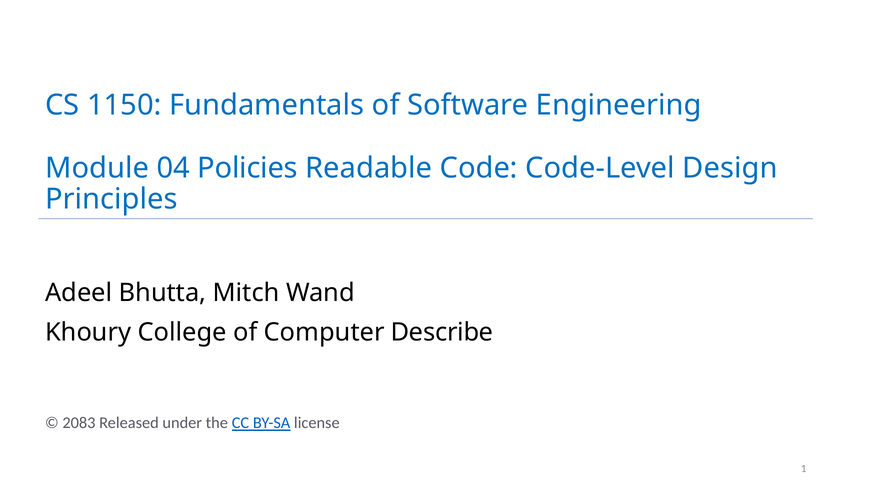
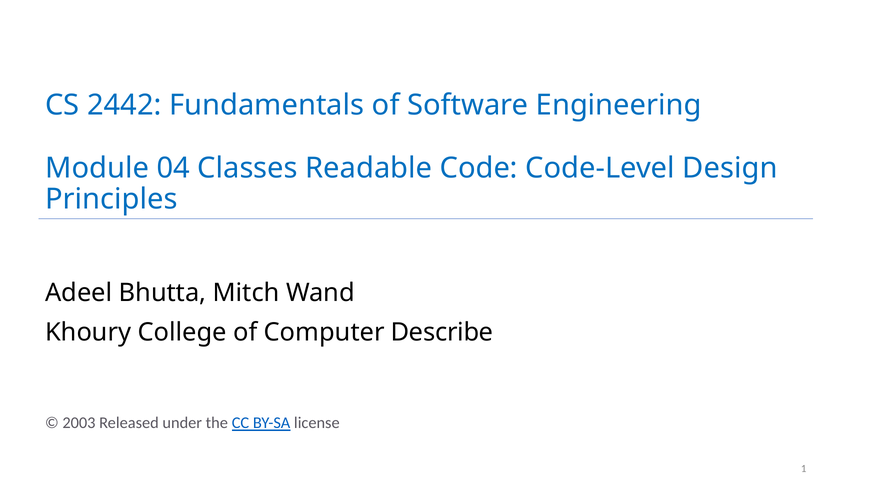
1150: 1150 -> 2442 (124, 105)
Policies: Policies -> Classes (248, 168)
2083: 2083 -> 2003 (79, 423)
